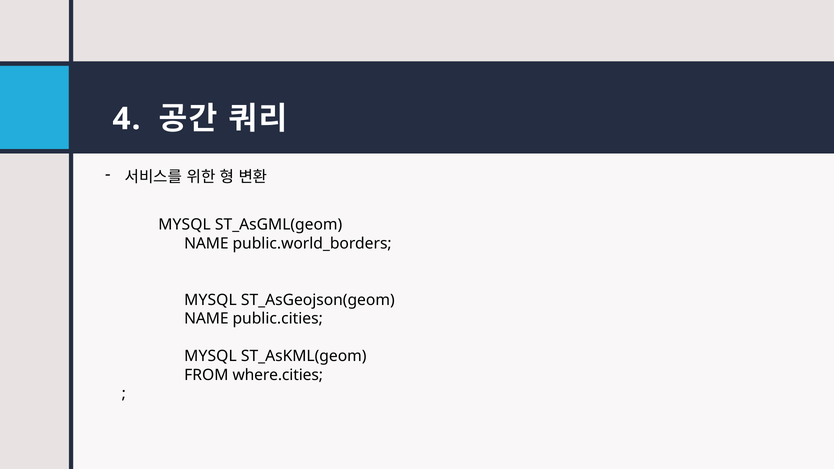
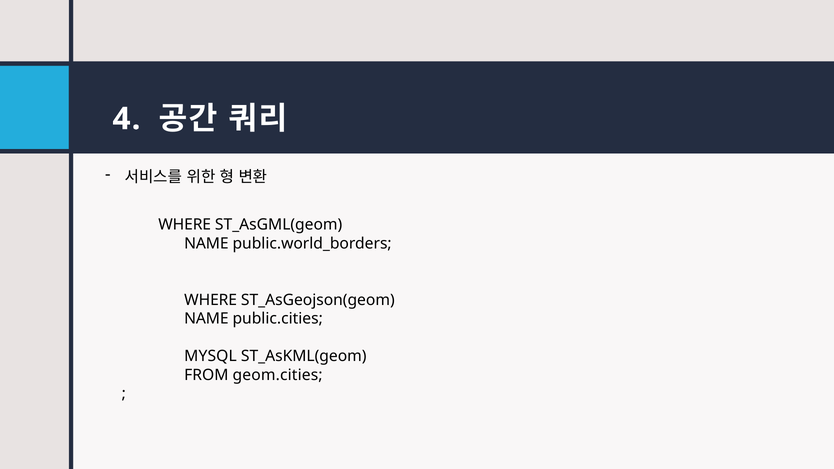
MYSQL: MYSQL -> WHERE (185, 225)
MYSQL: MYSQL -> WHERE (211, 300)
where.cities: where.cities -> geom.cities (278, 375)
